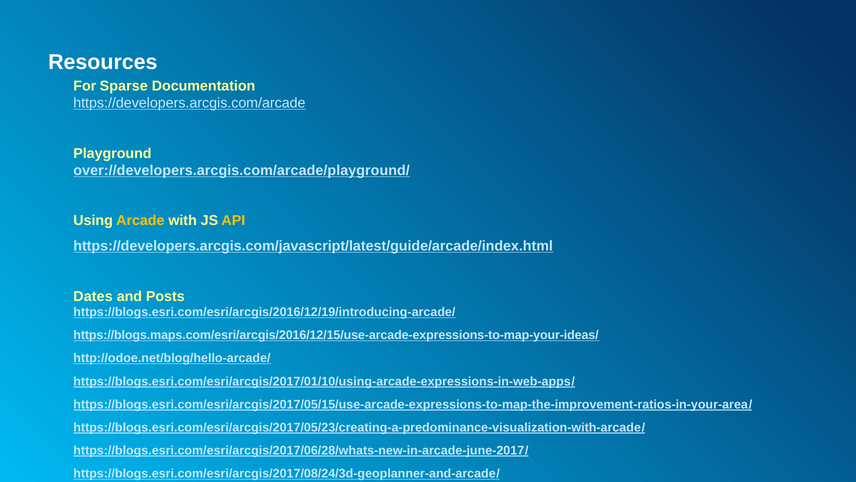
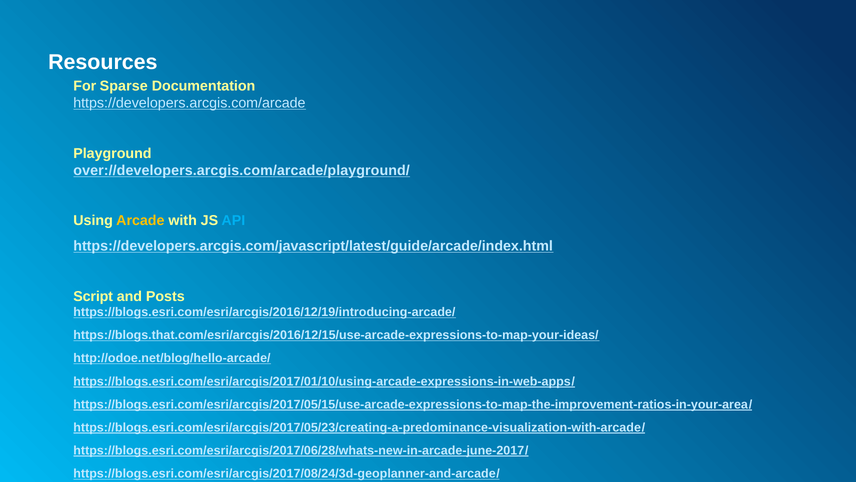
API colour: yellow -> light blue (233, 221)
Dates: Dates -> Script (93, 296)
https://blogs.maps.com/esri/arcgis/2016/12/15/use-arcade-expressions-to-map-your-ideas/: https://blogs.maps.com/esri/arcgis/2016/12/15/use-arcade-expressions-to-map-your-ideas/ -> https://blogs.that.com/esri/arcgis/2016/12/15/use-arcade-expressions-to-map-your-ideas/ (336, 335)
